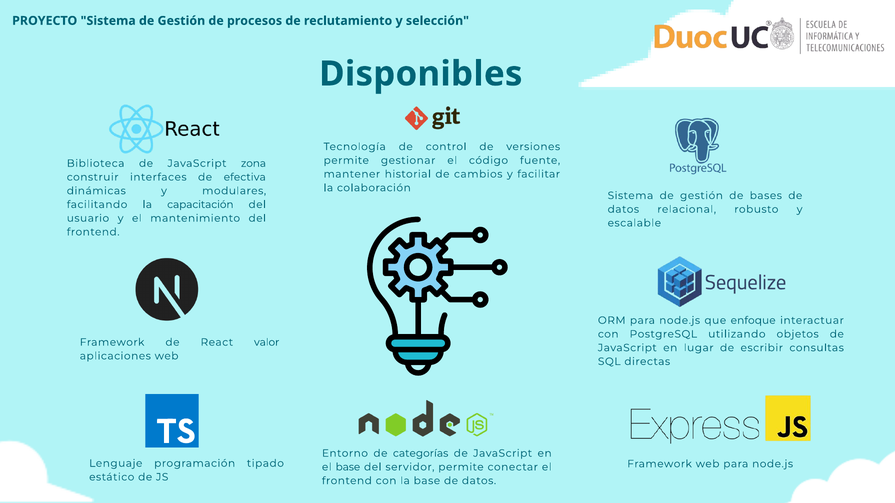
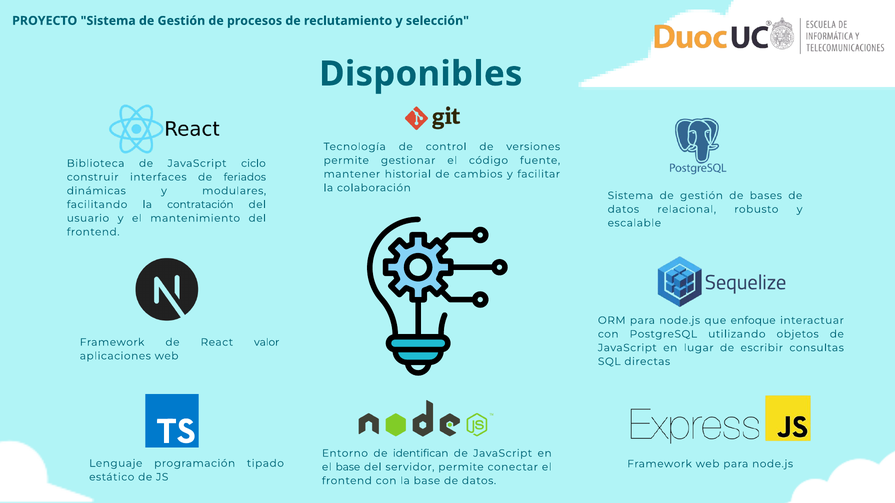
zona: zona -> ciclo (253, 163)
efectiva: efectiva -> feriados (245, 177)
capacitación: capacitación -> contratación (200, 205)
categorías: categorías -> identifican (421, 454)
